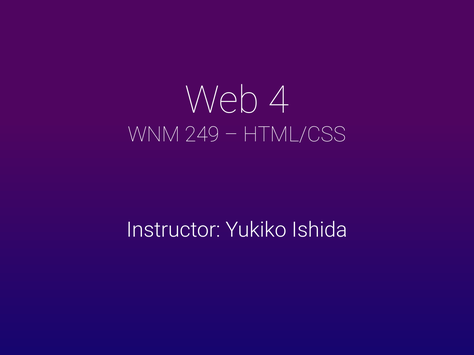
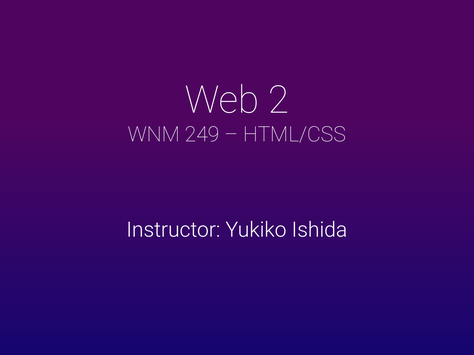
4: 4 -> 2 (279, 100)
